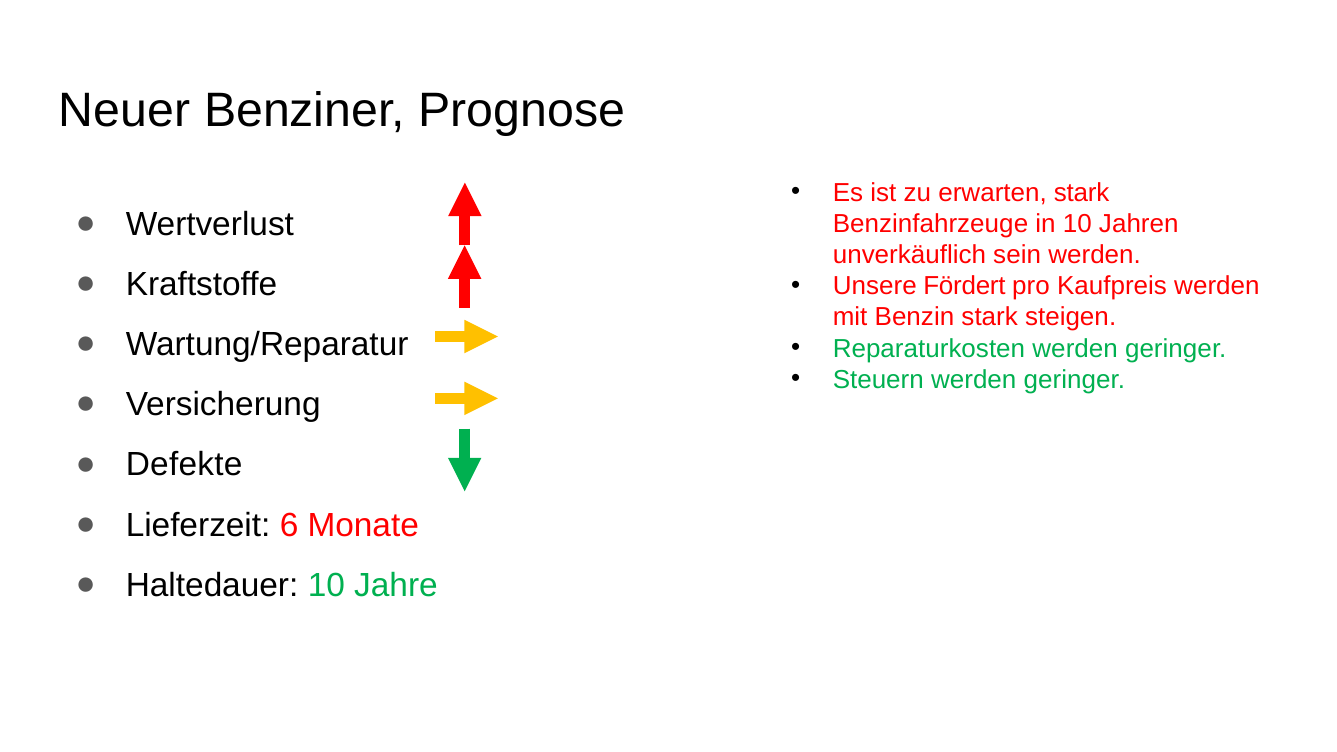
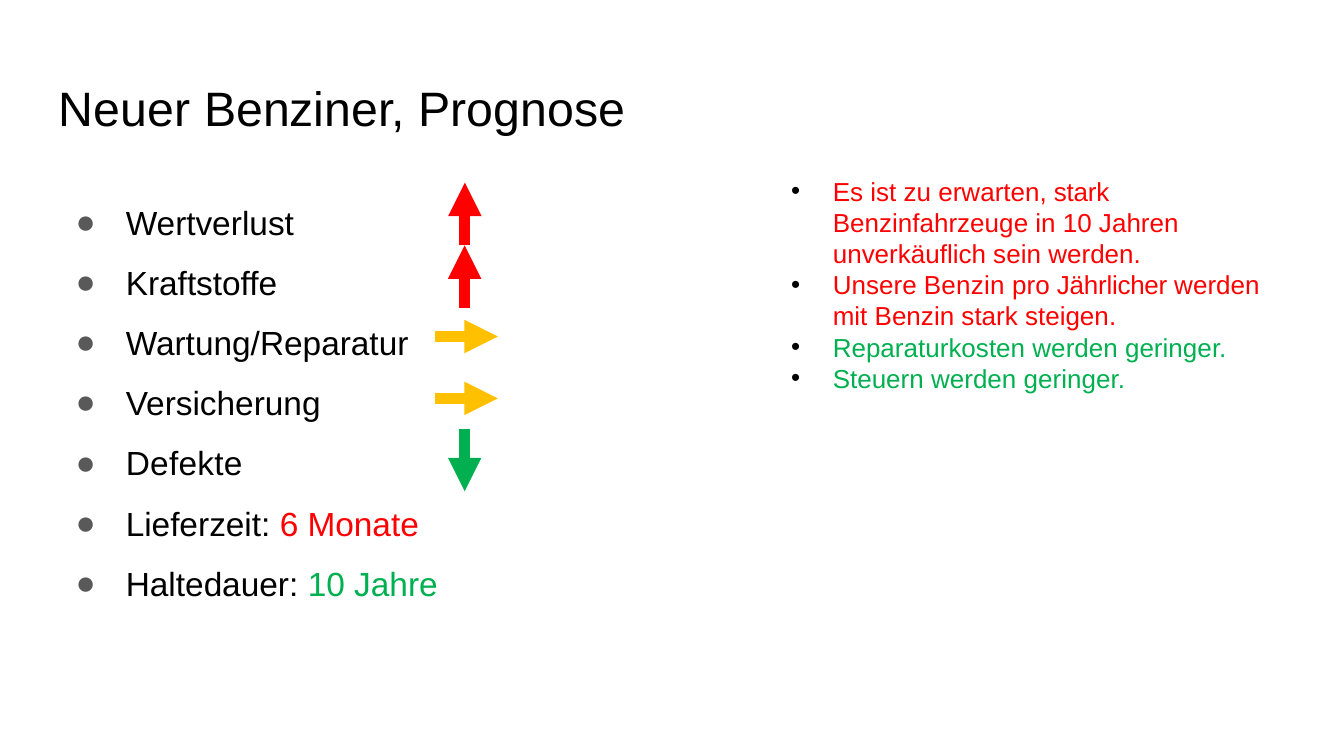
Unsere Fördert: Fördert -> Benzin (964, 286)
Kaufpreis: Kaufpreis -> Jährlicher (1112, 286)
